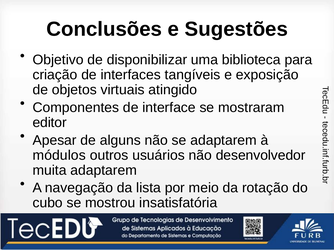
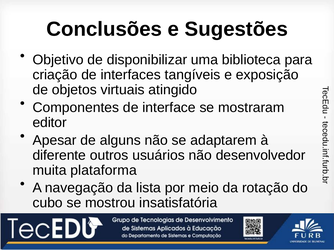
módulos: módulos -> diferente (59, 155)
muita adaptarem: adaptarem -> plataforma (104, 171)
